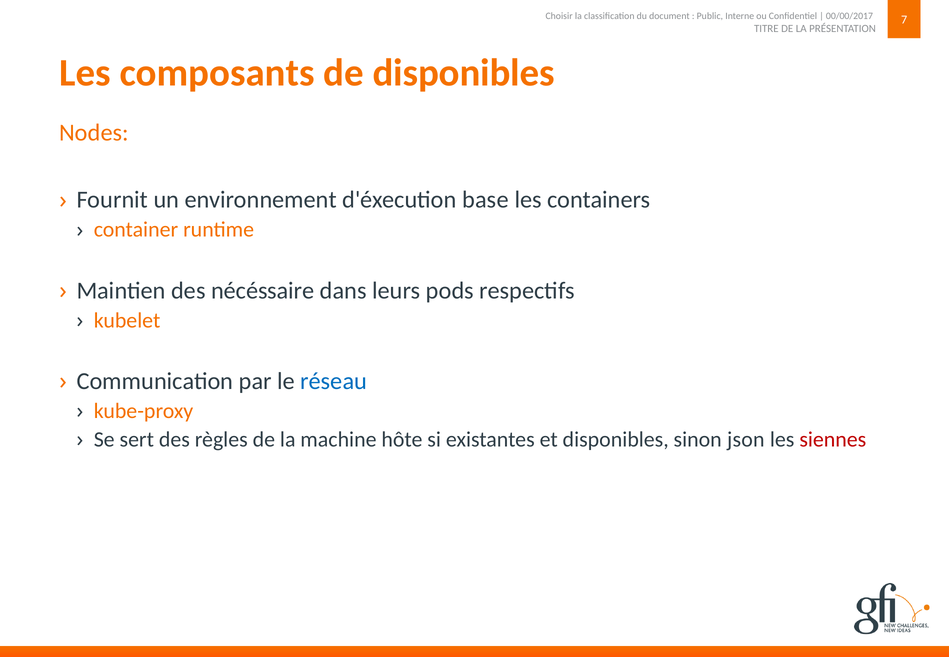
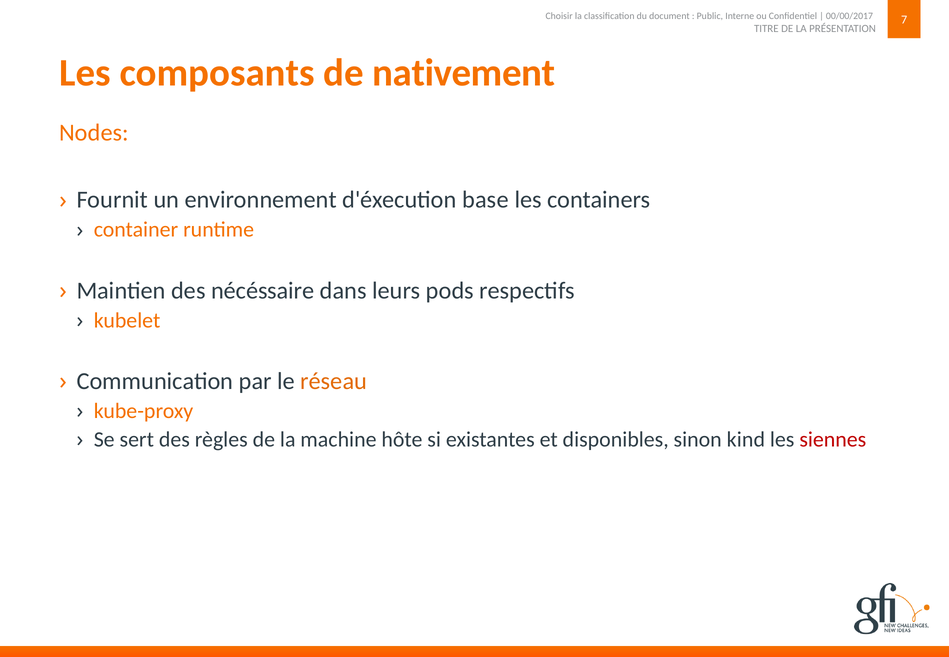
de disponibles: disponibles -> nativement (464, 73)
réseau colour: blue -> orange (334, 381)
json: json -> kind (746, 440)
